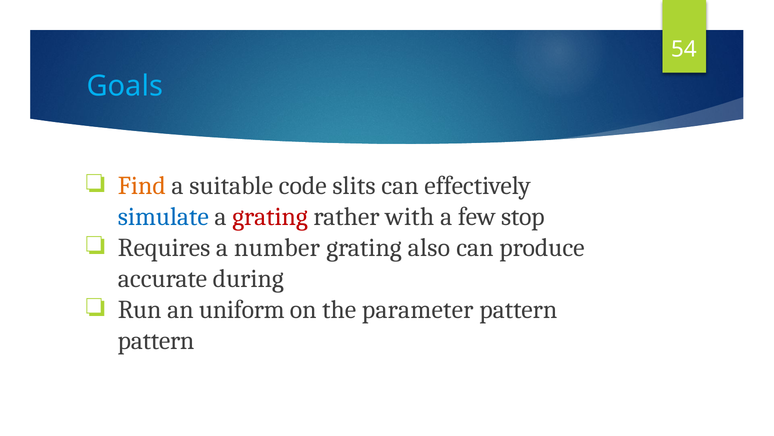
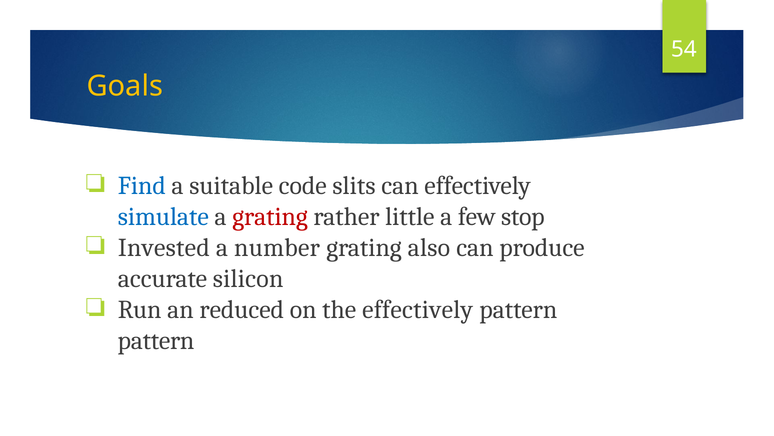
Goals colour: light blue -> yellow (125, 86)
Find colour: orange -> blue (142, 185)
with: with -> little (410, 216)
Requires: Requires -> Invested (164, 247)
during: during -> silicon (248, 278)
uniform: uniform -> reduced (242, 309)
the parameter: parameter -> effectively (418, 309)
